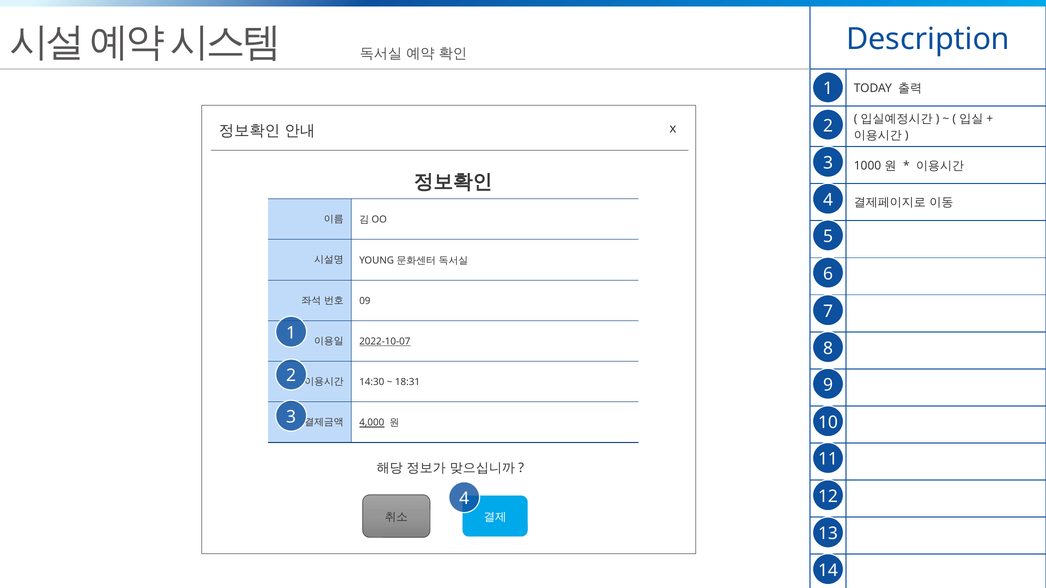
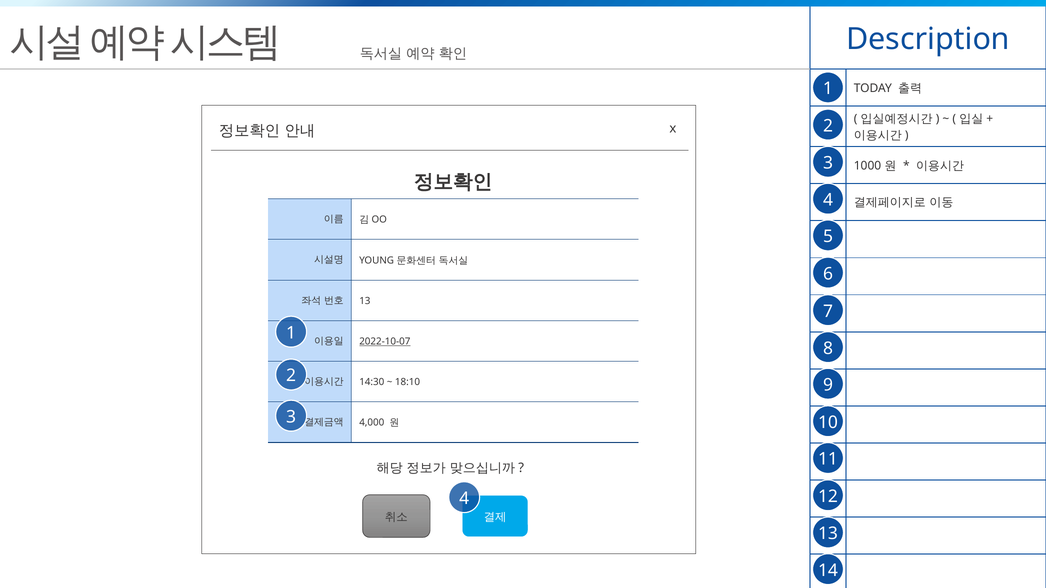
09: 09 -> 13 (365, 301)
18:31: 18:31 -> 18:10 (408, 382)
4,000 underline: present -> none (372, 423)
